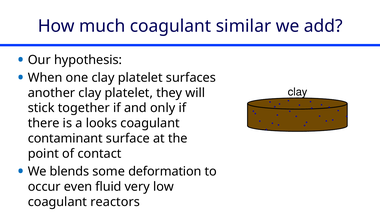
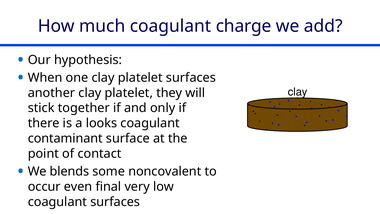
similar: similar -> charge (244, 26)
deformation: deformation -> noncovalent (165, 171)
fluid: fluid -> final (108, 186)
coagulant reactors: reactors -> surfaces (115, 202)
